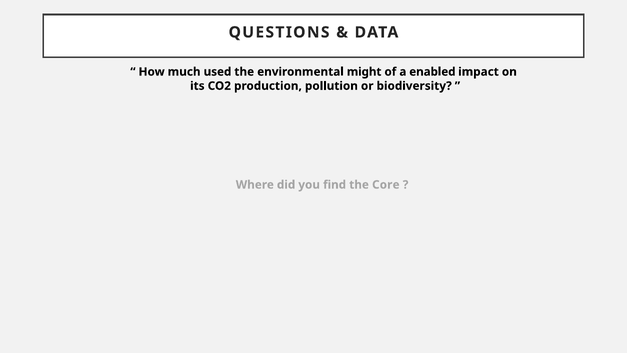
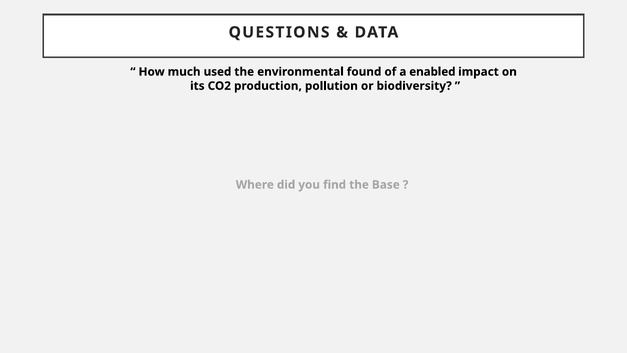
might: might -> found (364, 72)
Core: Core -> Base (386, 185)
